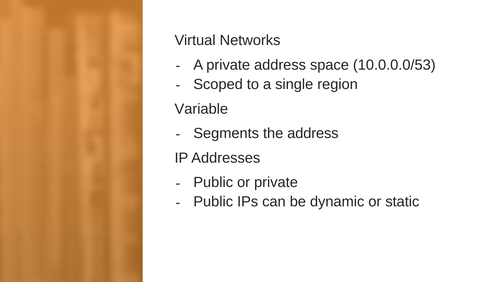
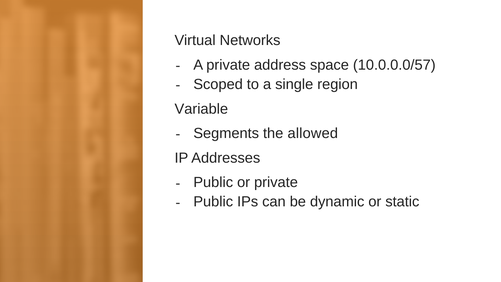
10.0.0.0/53: 10.0.0.0/53 -> 10.0.0.0/57 (394, 65)
the address: address -> allowed (313, 133)
